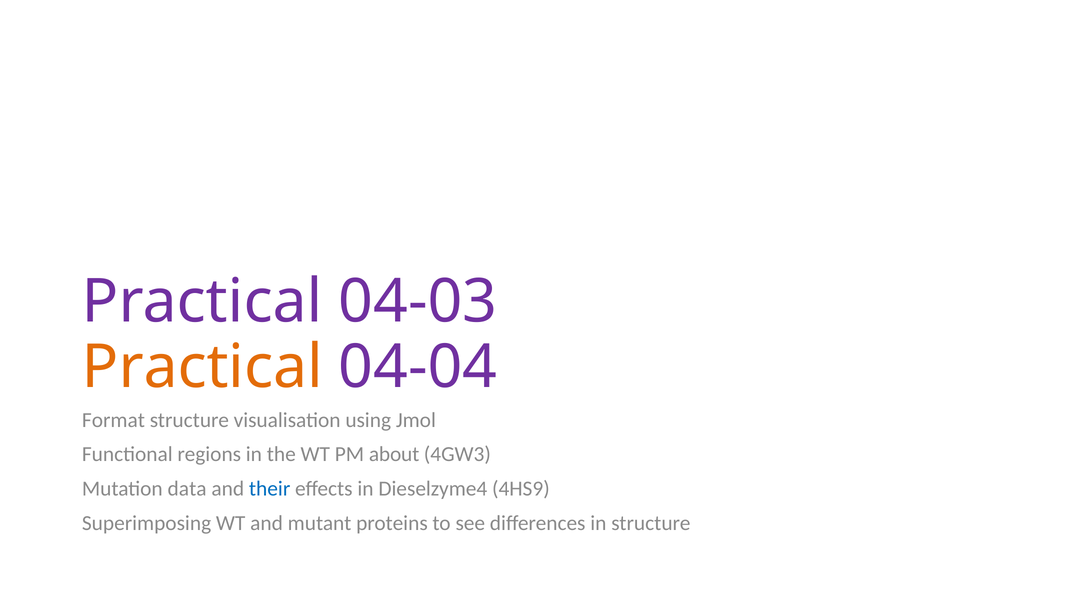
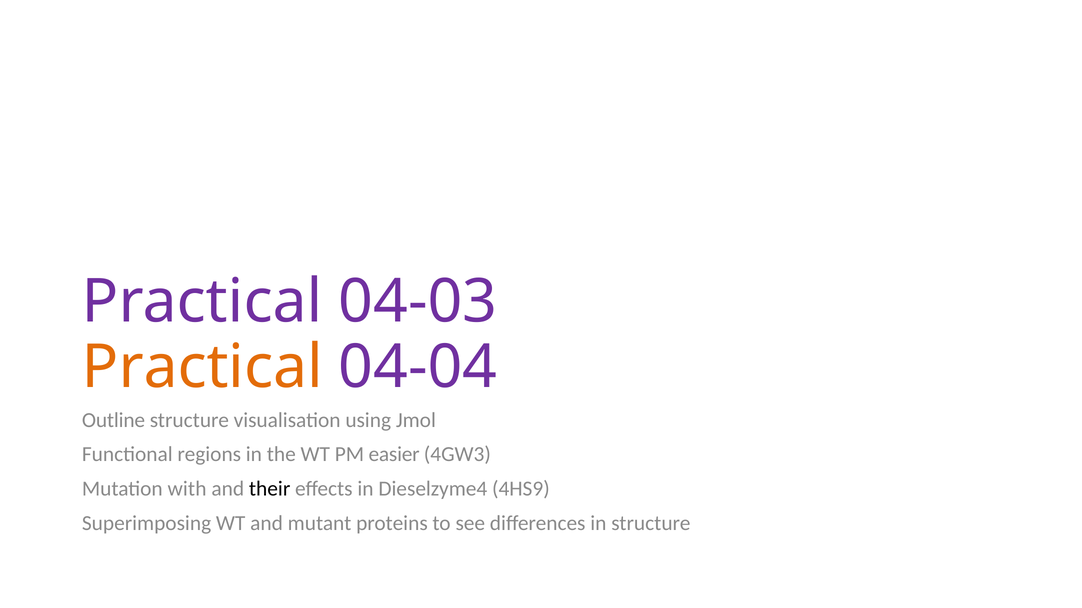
Format: Format -> Outline (114, 420)
about: about -> easier (394, 455)
data: data -> with (187, 489)
their colour: blue -> black (270, 489)
